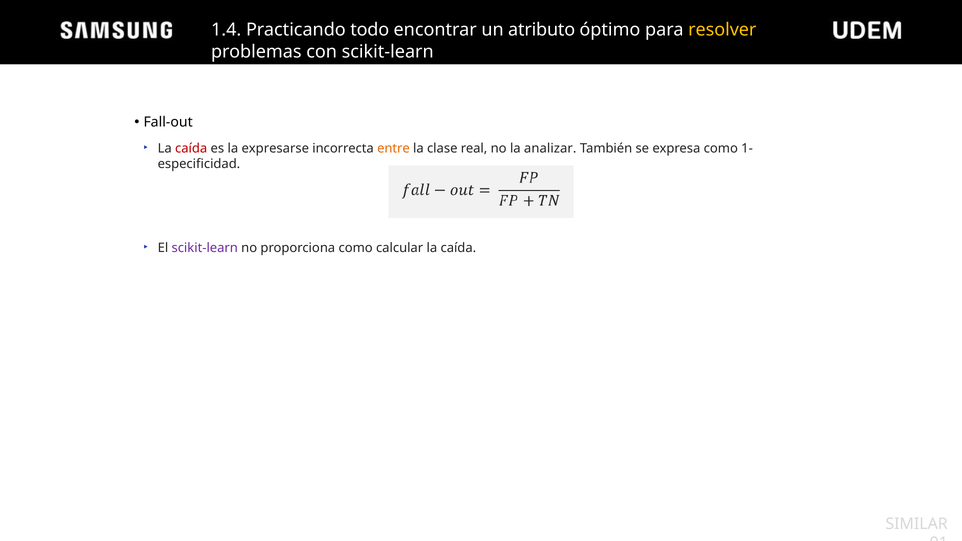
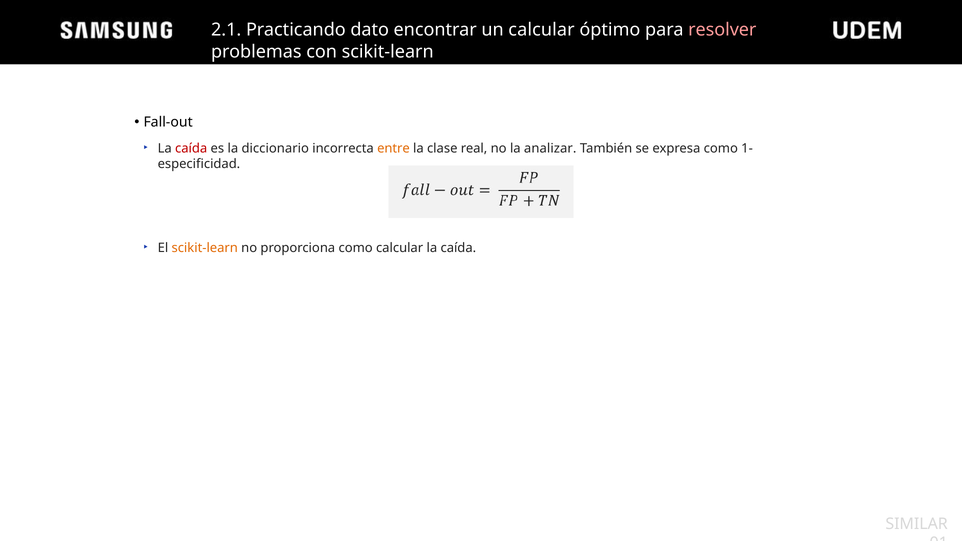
1.4: 1.4 -> 2.1 (226, 30)
todo: todo -> dato (370, 30)
un atributo: atributo -> calcular (542, 30)
resolver colour: yellow -> pink (722, 30)
expresarse: expresarse -> diccionario (275, 149)
scikit-learn colour: purple -> orange (205, 248)
